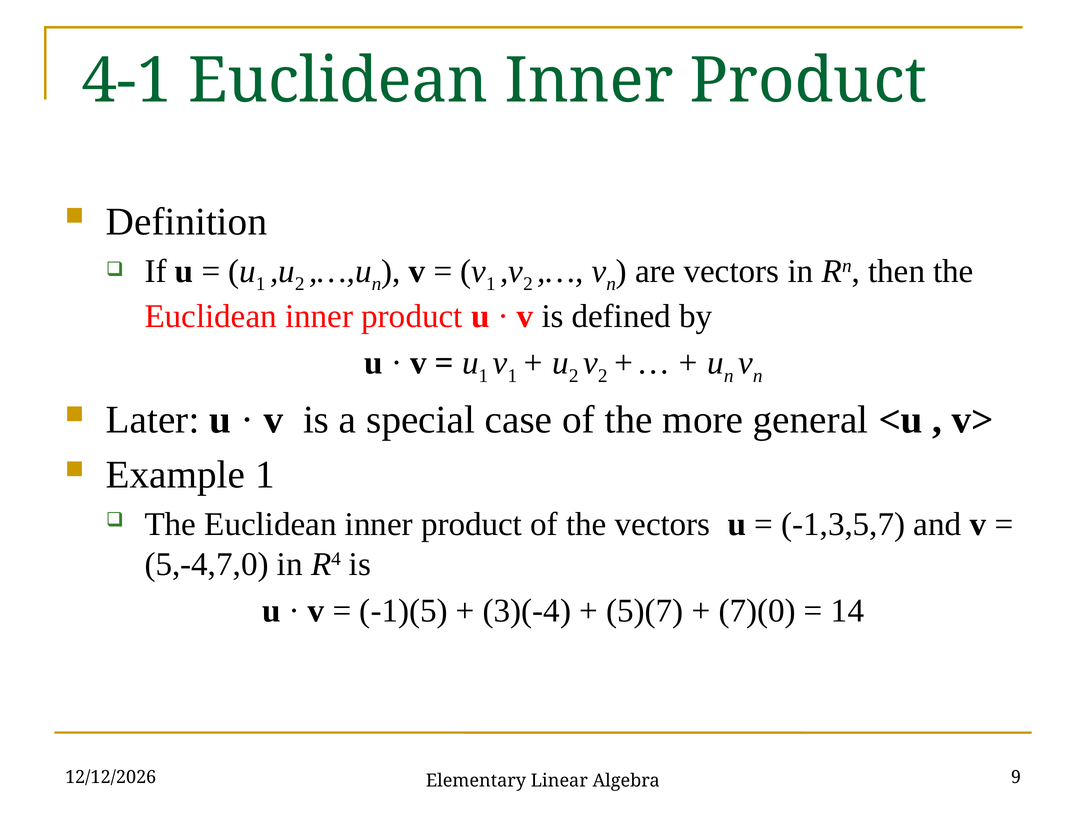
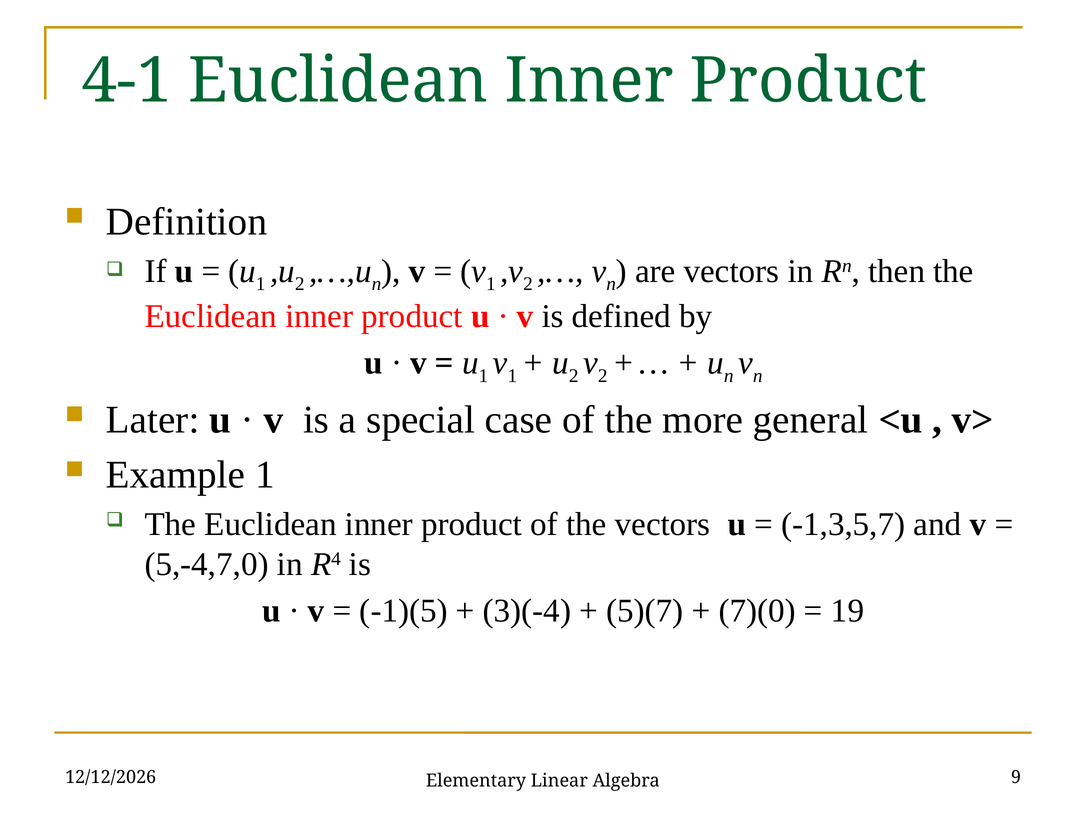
14: 14 -> 19 (848, 611)
